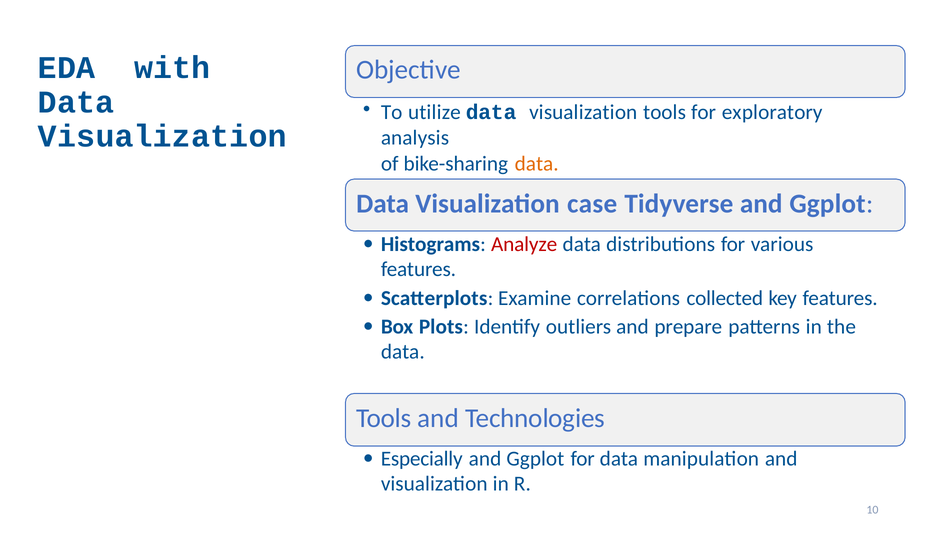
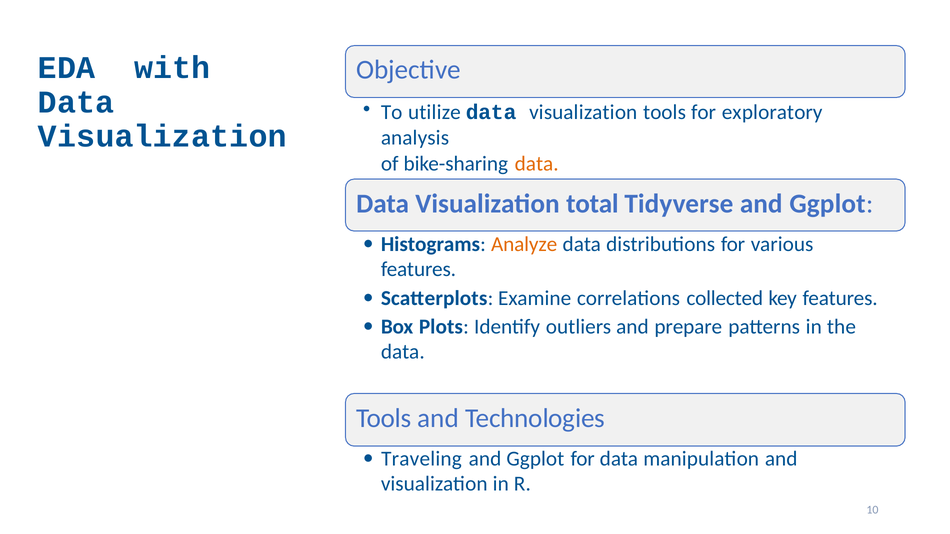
case: case -> total (592, 204)
Analyze colour: red -> orange (524, 244)
Especially: Especially -> Traveling (421, 459)
